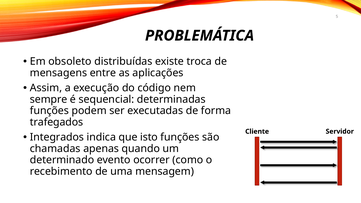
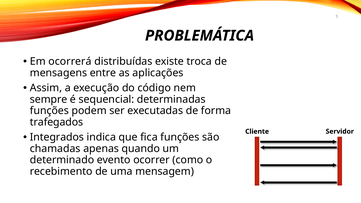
obsoleto: obsoleto -> ocorrerá (70, 61)
isto: isto -> fica (149, 137)
